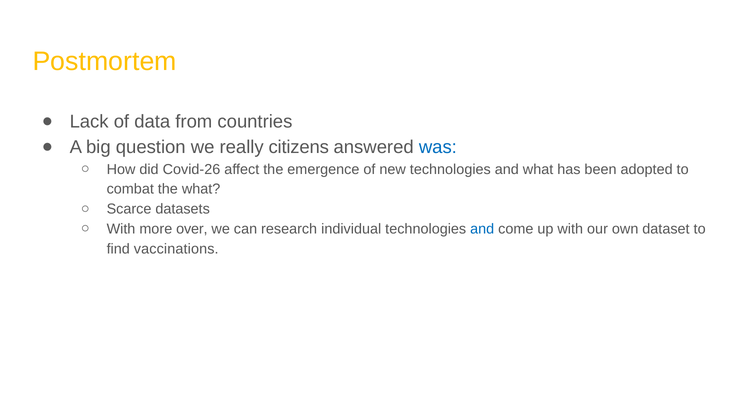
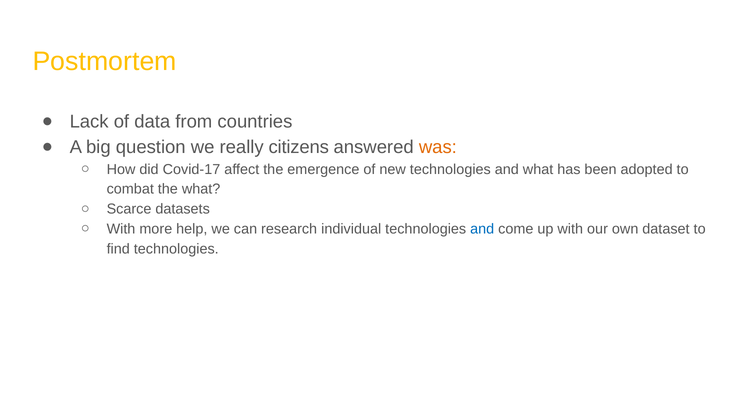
was colour: blue -> orange (438, 147)
Covid-26: Covid-26 -> Covid-17 (191, 169)
over: over -> help (192, 229)
find vaccinations: vaccinations -> technologies (176, 249)
